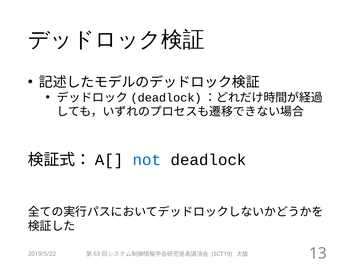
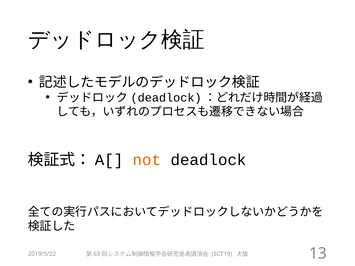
not colour: blue -> orange (147, 160)
